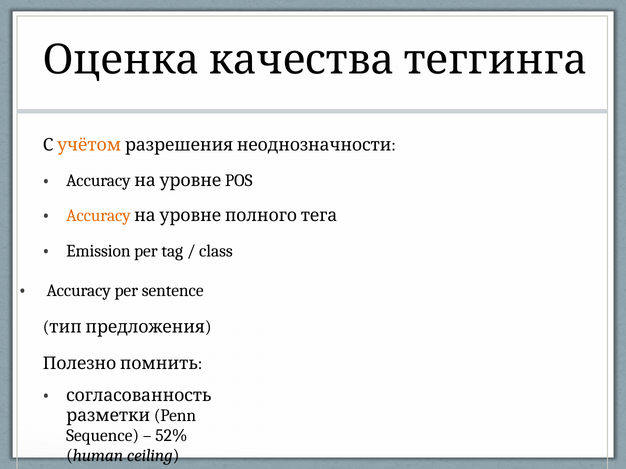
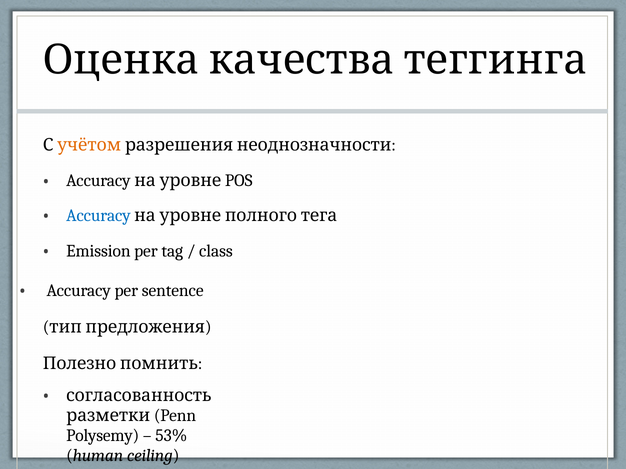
Accuracy colour: orange -> blue (98, 216)
Sequence: Sequence -> Polysemy (103, 436)
52%: 52% -> 53% (171, 436)
